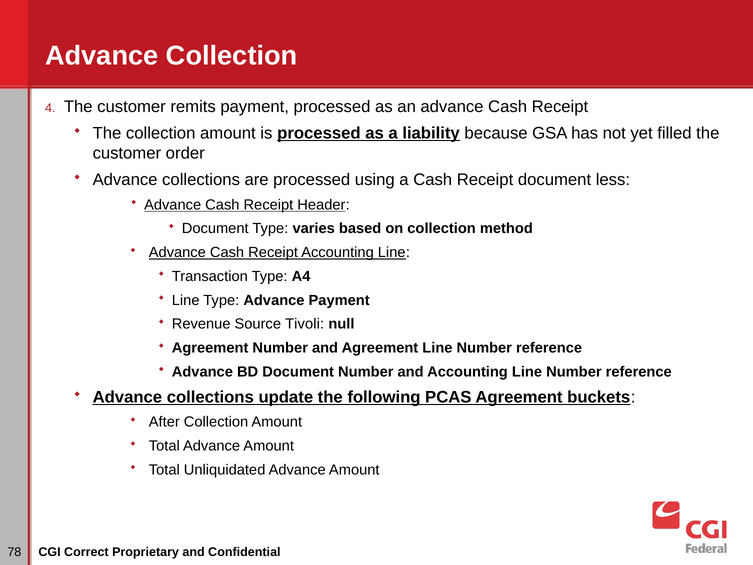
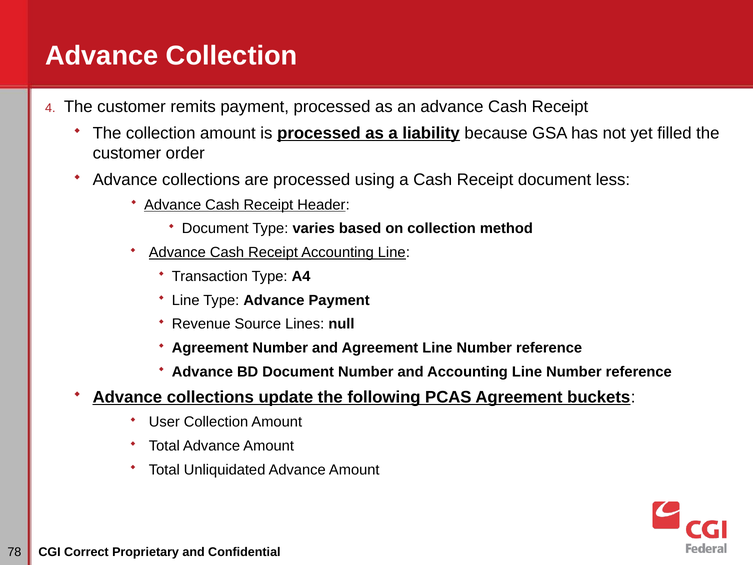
Tivoli: Tivoli -> Lines (305, 324)
After: After -> User (164, 422)
